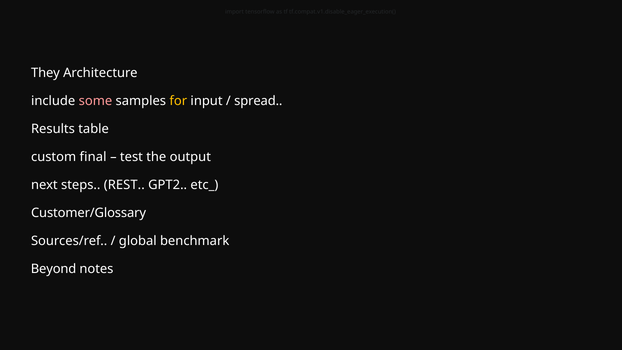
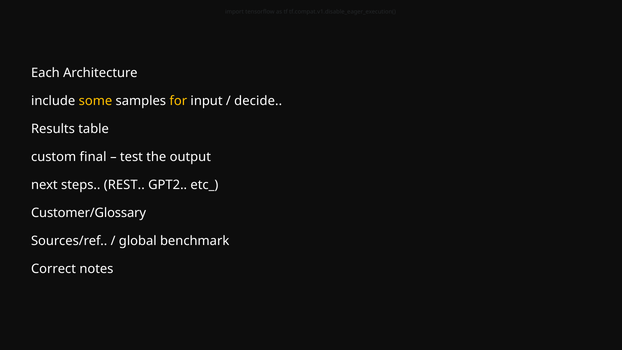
They: They -> Each (45, 73)
some colour: pink -> yellow (95, 101)
spread: spread -> decide (258, 101)
Beyond: Beyond -> Correct (54, 269)
